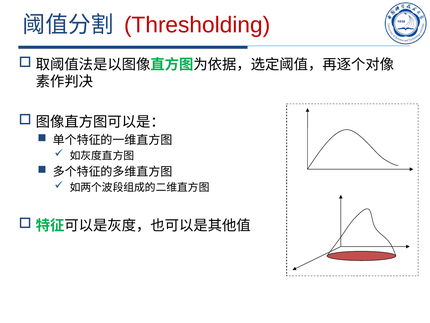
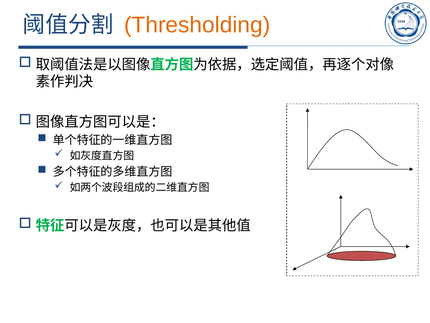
Thresholding colour: red -> orange (197, 25)
